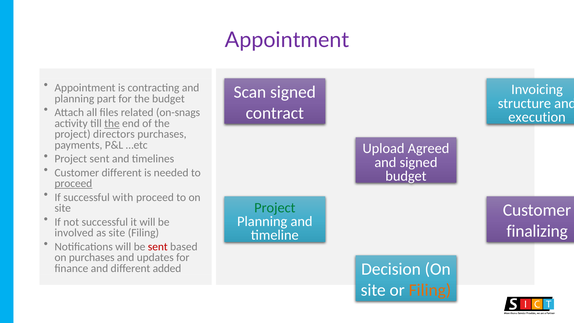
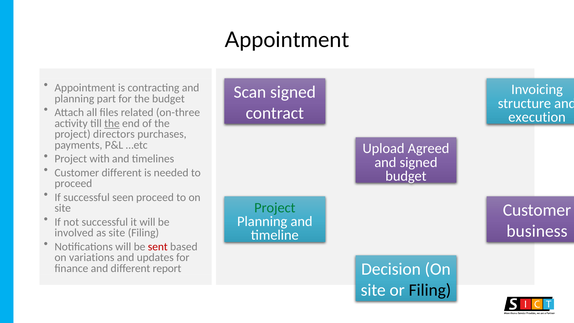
Appointment colour: purple -> black (287, 40)
on-snags: on-snags -> on-three (178, 112)
Project sent: sent -> with (100, 159)
proceed underline: present -> none (73, 183)
with: with -> seen (123, 197)
finalizing: finalizing -> business (537, 231)
on purchases: purchases -> variations (92, 257)
added: added -> report (167, 268)
Filing colour: orange -> black (430, 290)
